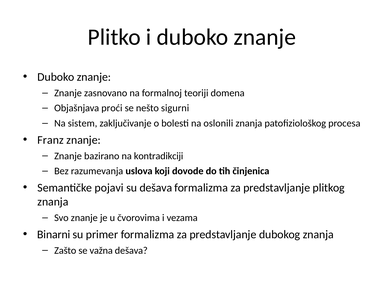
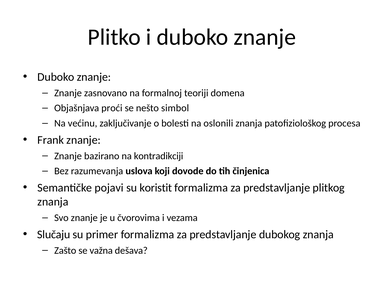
sigurni: sigurni -> simbol (175, 108)
sistem: sistem -> većinu (83, 123)
Franz: Franz -> Frank (51, 140)
su dešava: dešava -> koristit (156, 188)
Binarni: Binarni -> Slučaju (54, 234)
